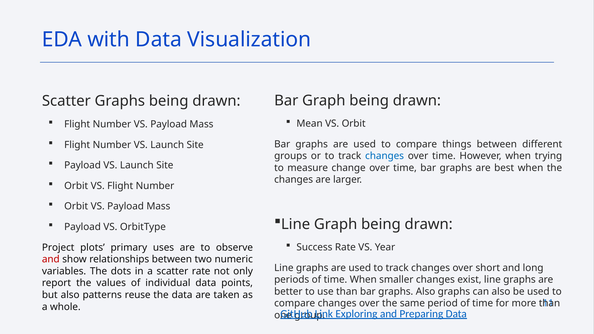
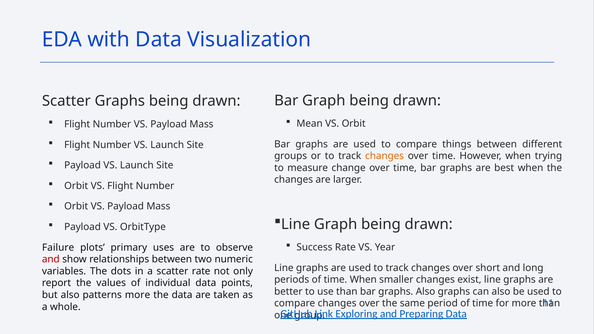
changes colour: blue -> orange (385, 156)
Project: Project -> Failure (58, 248)
patterns reuse: reuse -> more (138, 295)
